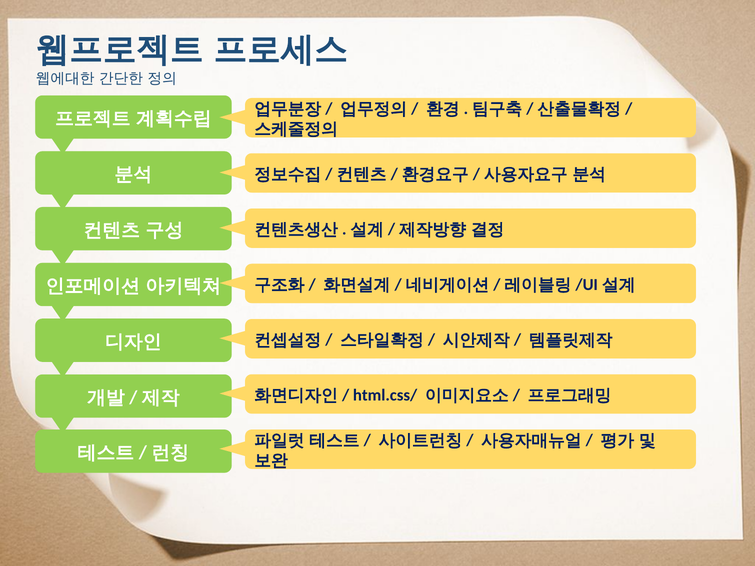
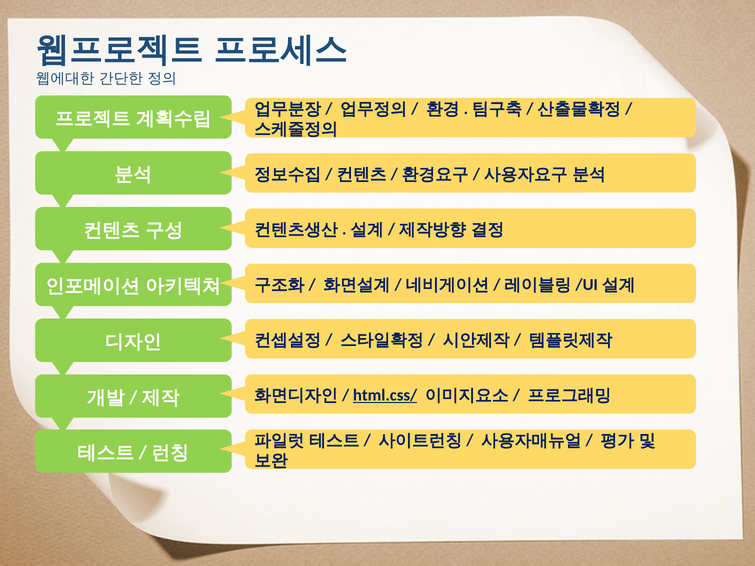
html.css/ underline: none -> present (385, 395)
